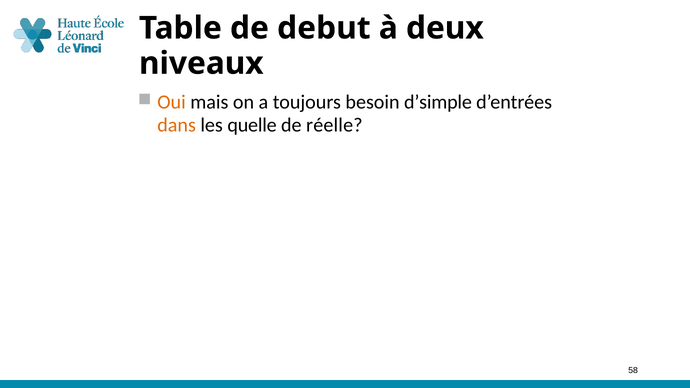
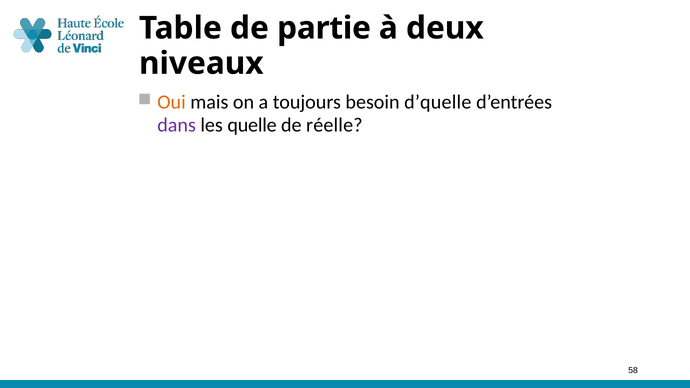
debut: debut -> partie (324, 28)
d’simple: d’simple -> d’quelle (438, 102)
dans colour: orange -> purple (177, 125)
